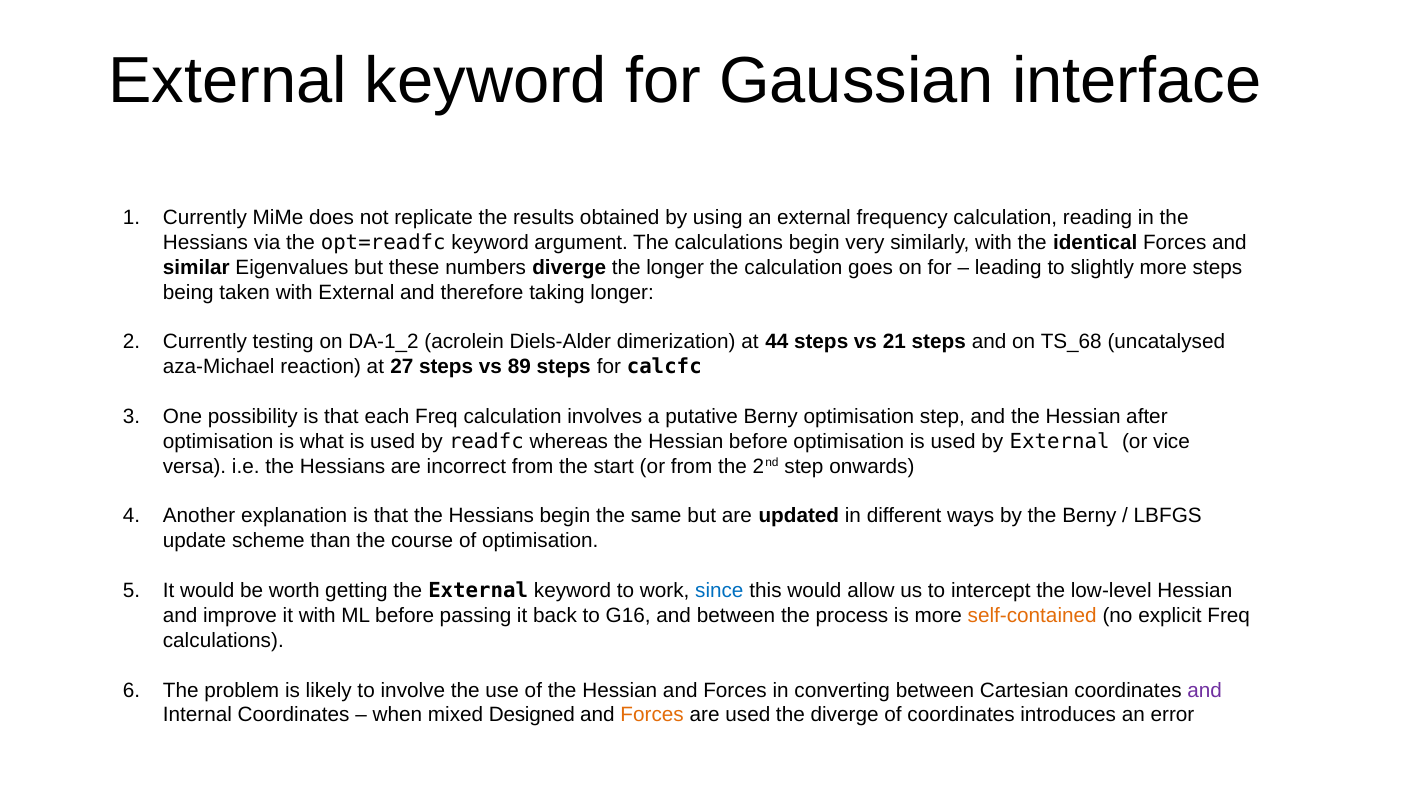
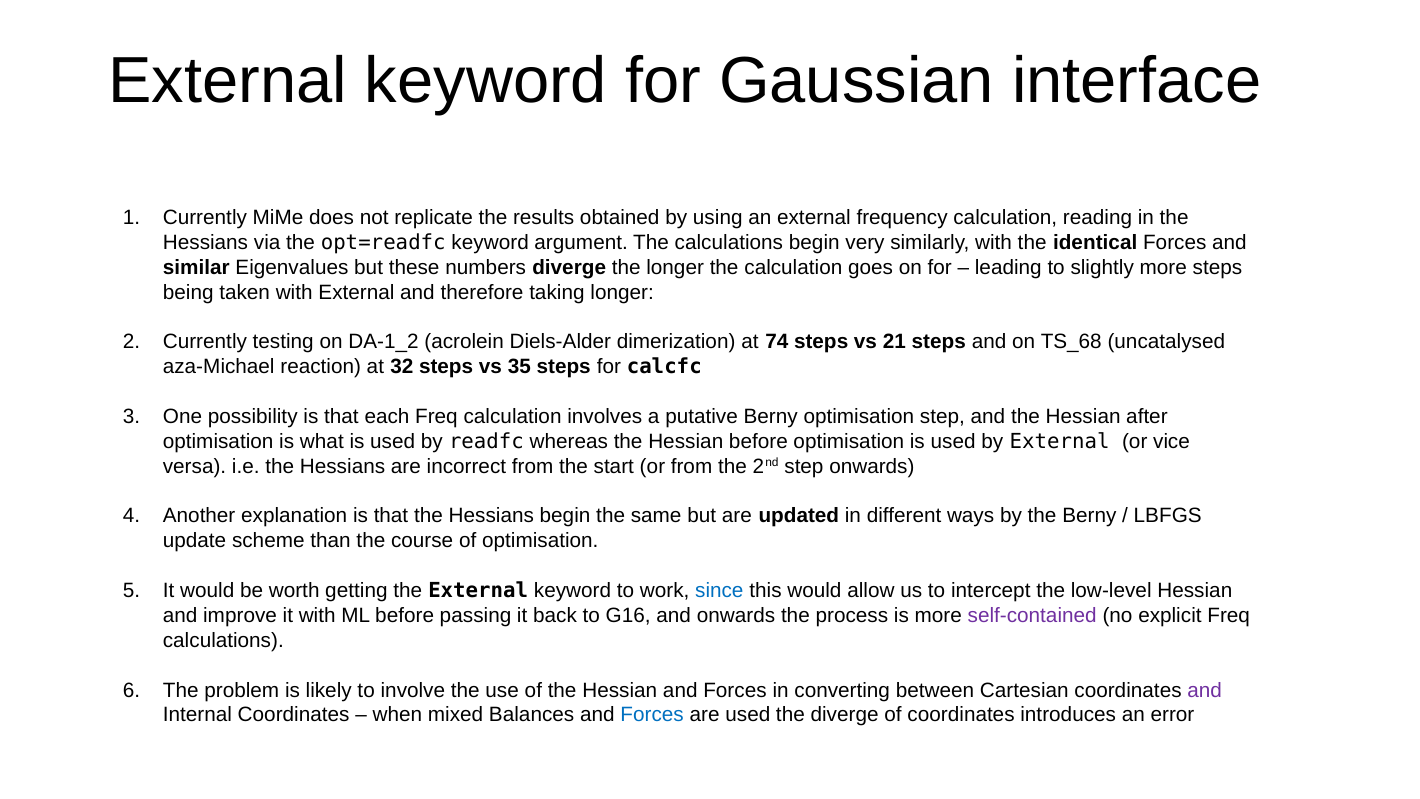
44: 44 -> 74 (777, 342)
27: 27 -> 32 (402, 367)
89: 89 -> 35 (519, 367)
and between: between -> onwards (736, 615)
self-contained colour: orange -> purple (1032, 615)
Designed: Designed -> Balances (532, 715)
Forces colour: orange -> blue (652, 715)
